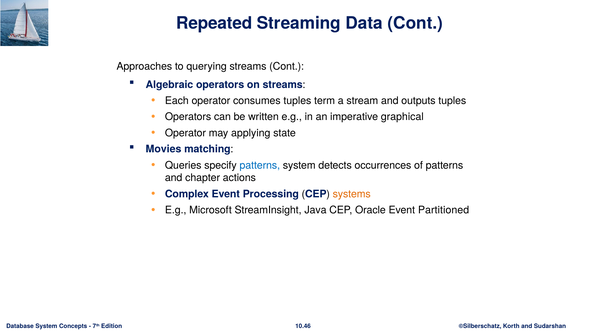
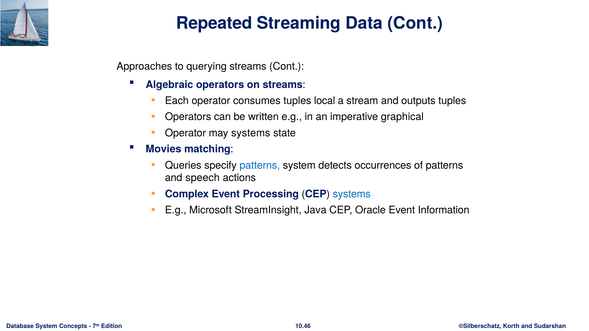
term: term -> local (325, 101)
may applying: applying -> systems (251, 133)
chapter: chapter -> speech (203, 178)
systems colour: orange -> blue (352, 194)
Partitioned: Partitioned -> Information (444, 210)
